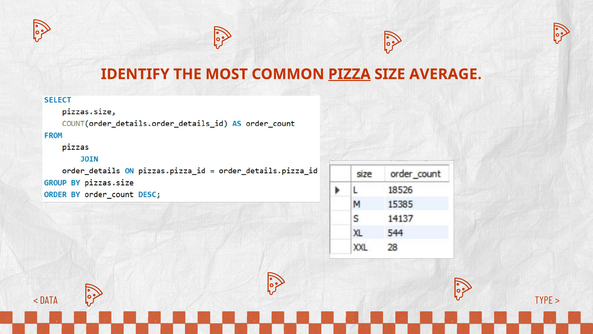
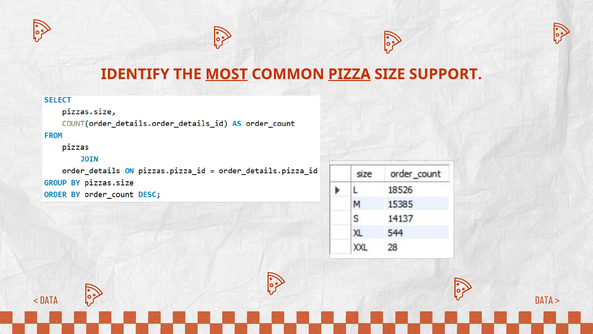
MOST underline: none -> present (227, 74)
AVERAGE: AVERAGE -> SUPPORT (446, 74)
TYPE: TYPE -> DATA (544, 300)
